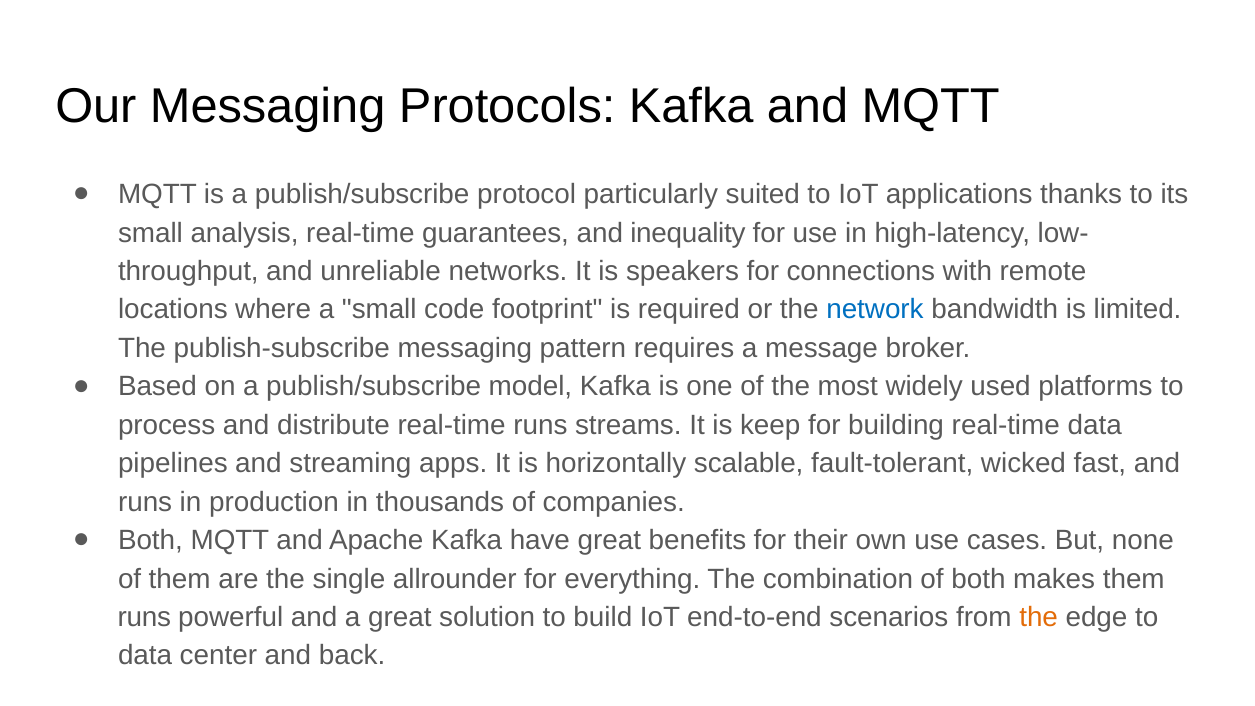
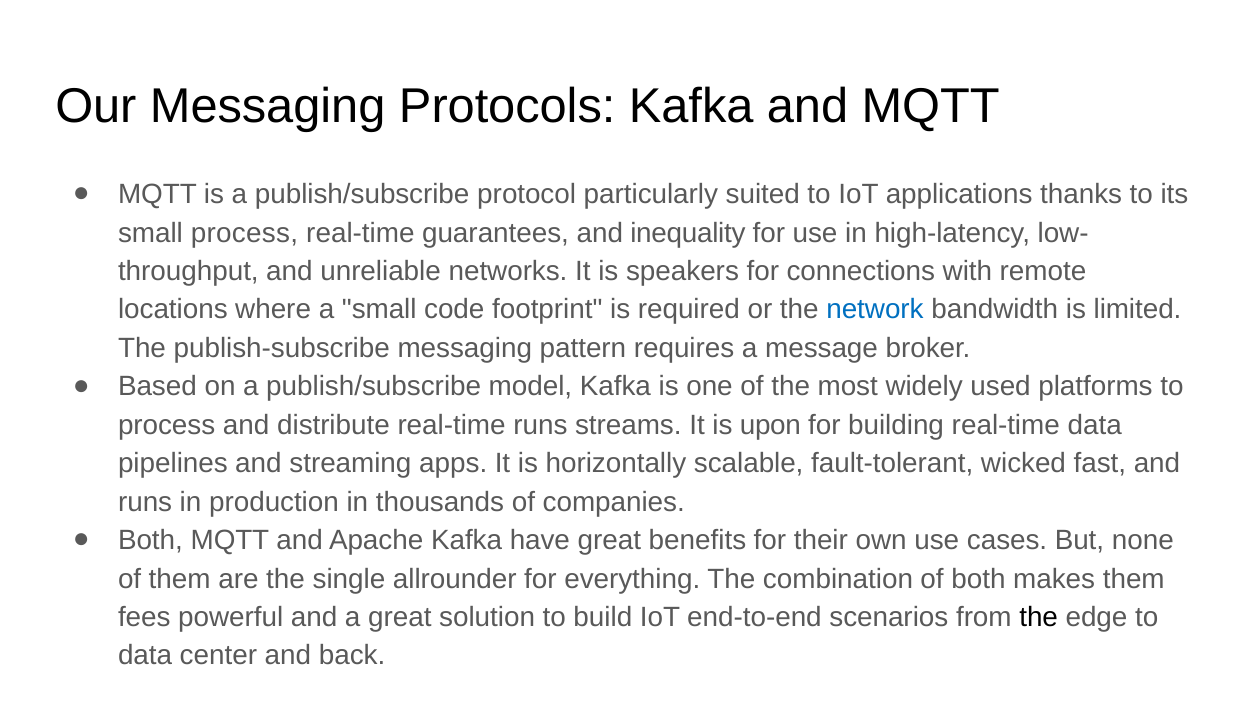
small analysis: analysis -> process (244, 233)
keep: keep -> upon (770, 425)
runs: runs -> fees (144, 617)
the colour: orange -> black (1039, 617)
